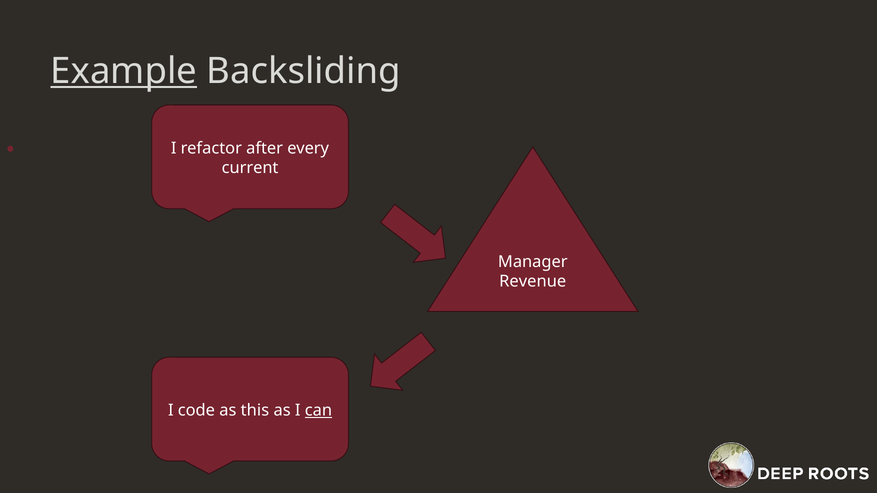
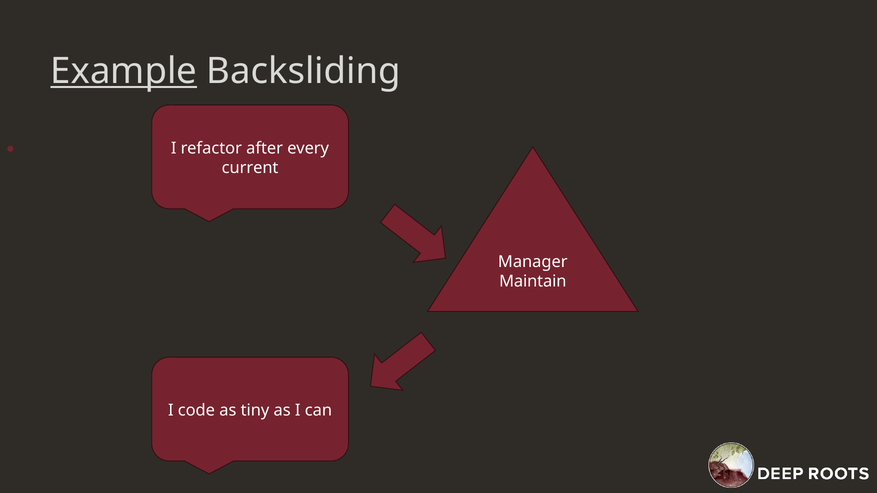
Revenue: Revenue -> Maintain (533, 281)
this: this -> tiny (255, 410)
can underline: present -> none (318, 410)
